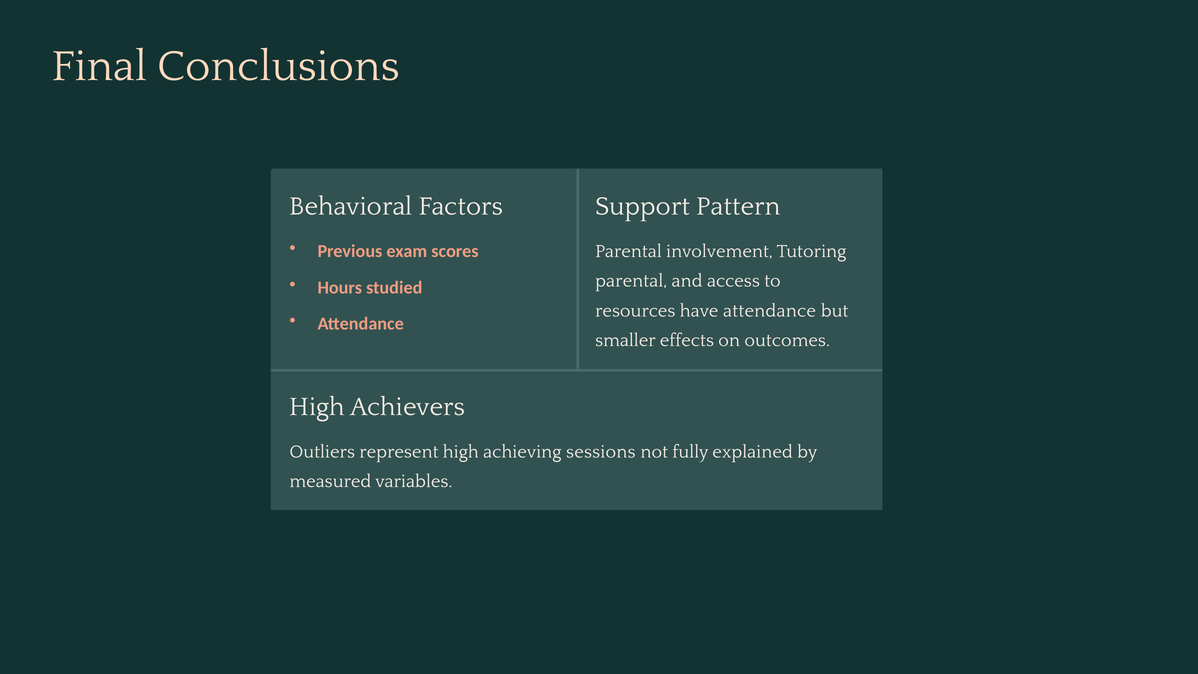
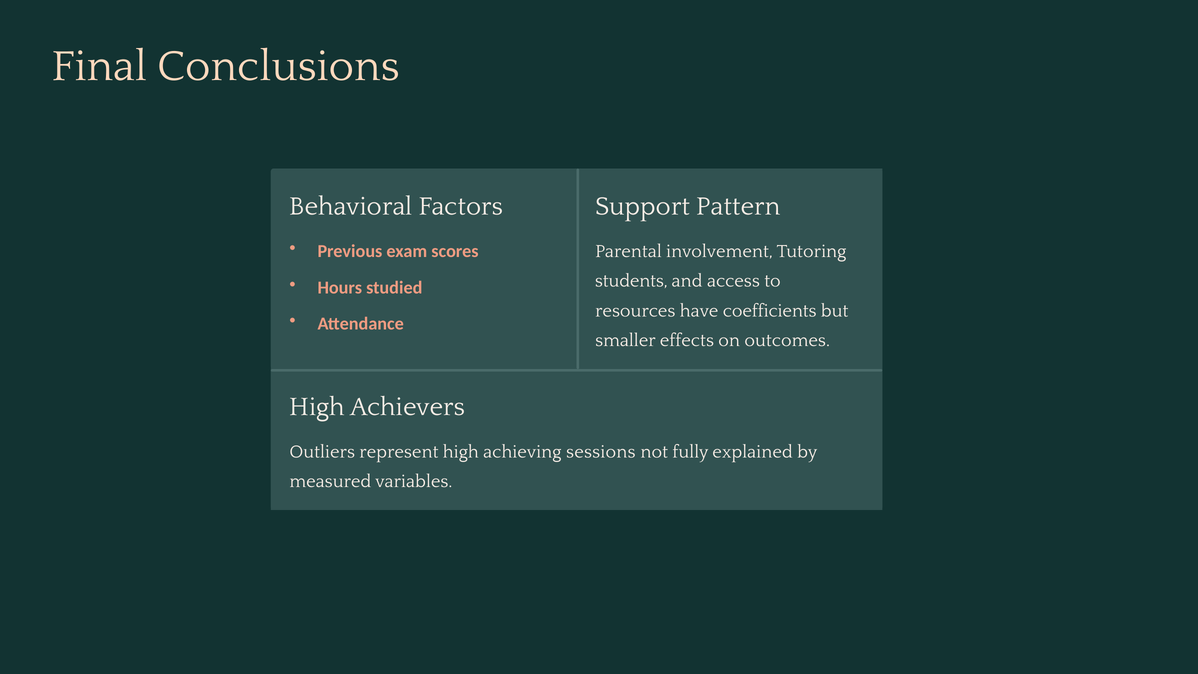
parental: parental -> students (631, 281)
have attendance: attendance -> coefficients (770, 310)
